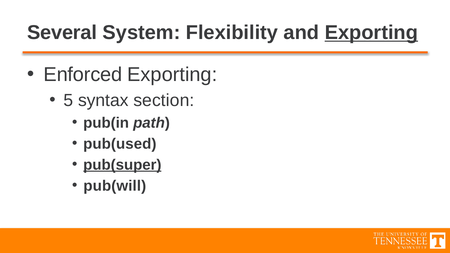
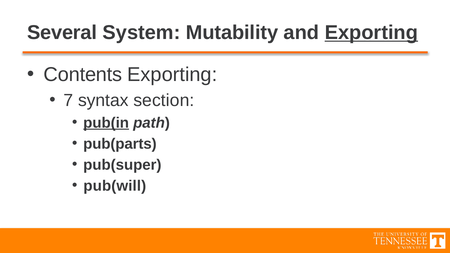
Flexibility: Flexibility -> Mutability (232, 33)
Enforced: Enforced -> Contents (83, 75)
5: 5 -> 7 (68, 101)
pub(in underline: none -> present (106, 123)
pub(used: pub(used -> pub(parts (120, 144)
pub(super underline: present -> none (122, 165)
